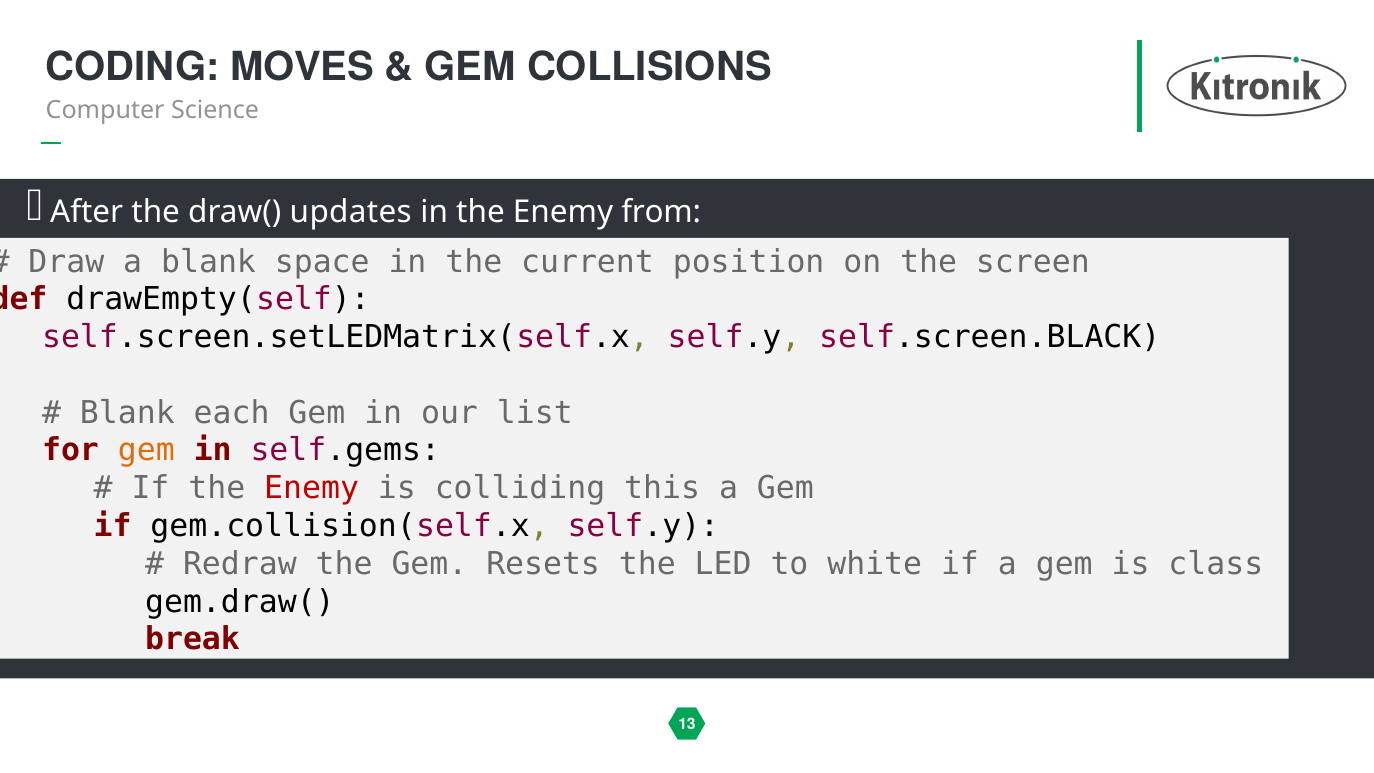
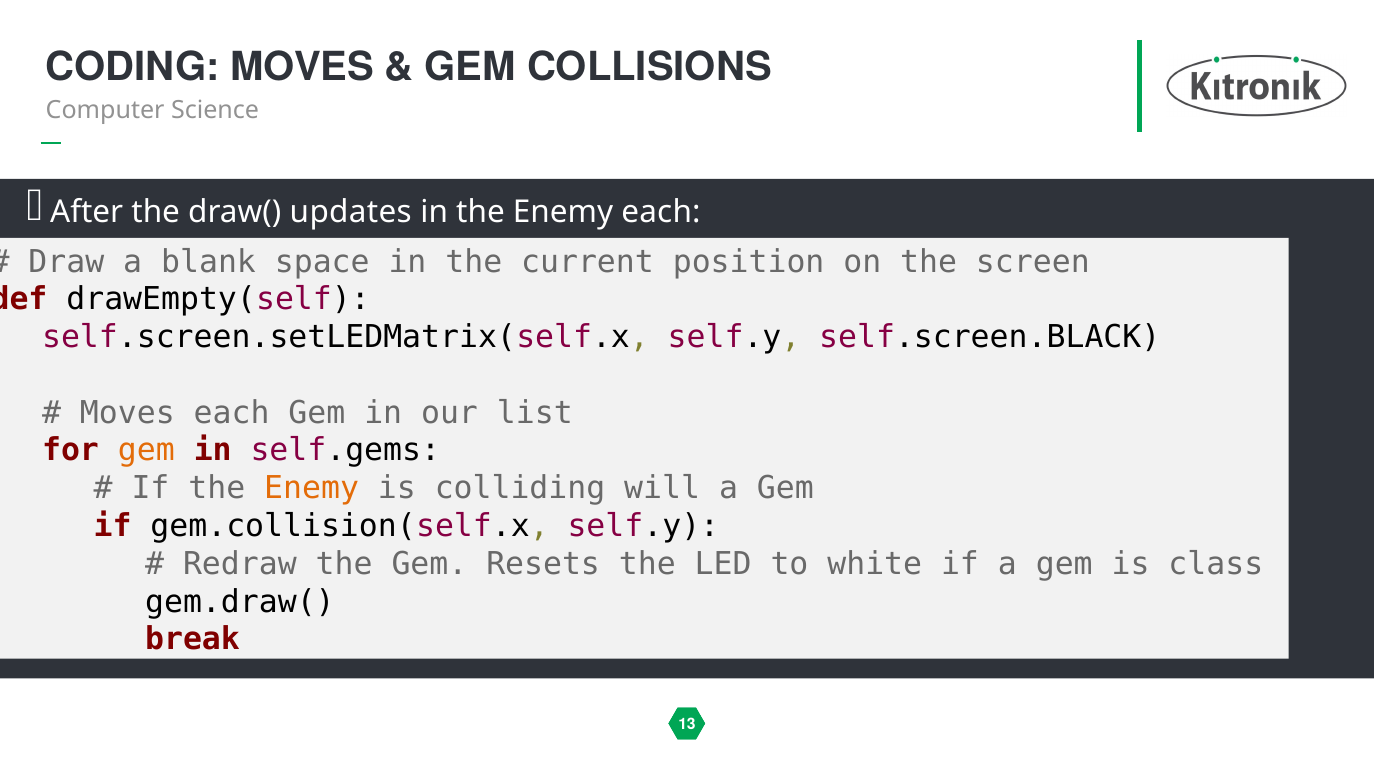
Enemy from: from -> each (661, 212)
Blank: Blank -> Moves (127, 413)
Enemy colour: red -> orange (312, 488)
this: this -> will (662, 488)
